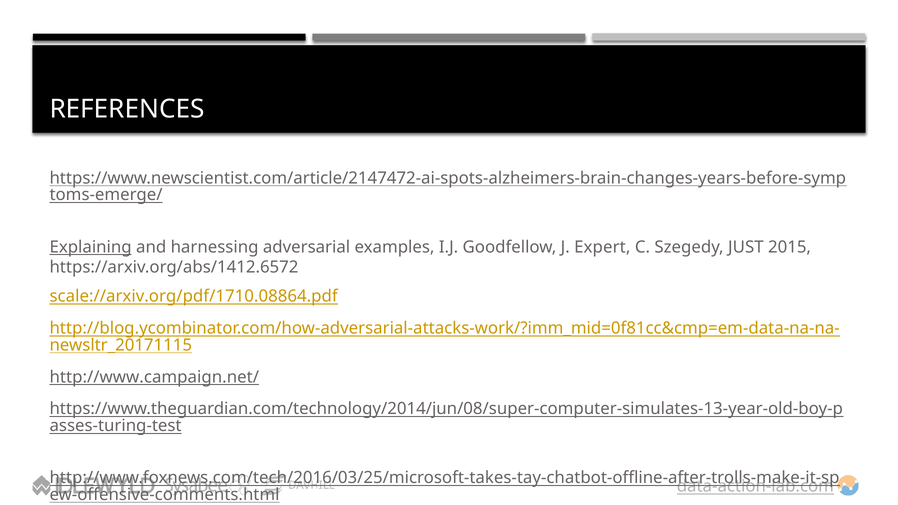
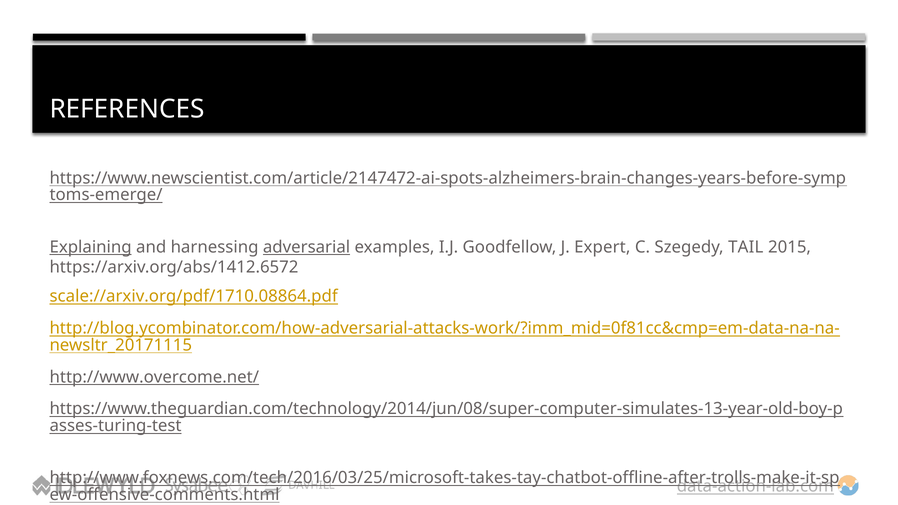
adversarial underline: none -> present (307, 247)
JUST: JUST -> TAIL (746, 247)
http://www.campaign.net/: http://www.campaign.net/ -> http://www.overcome.net/ (154, 377)
